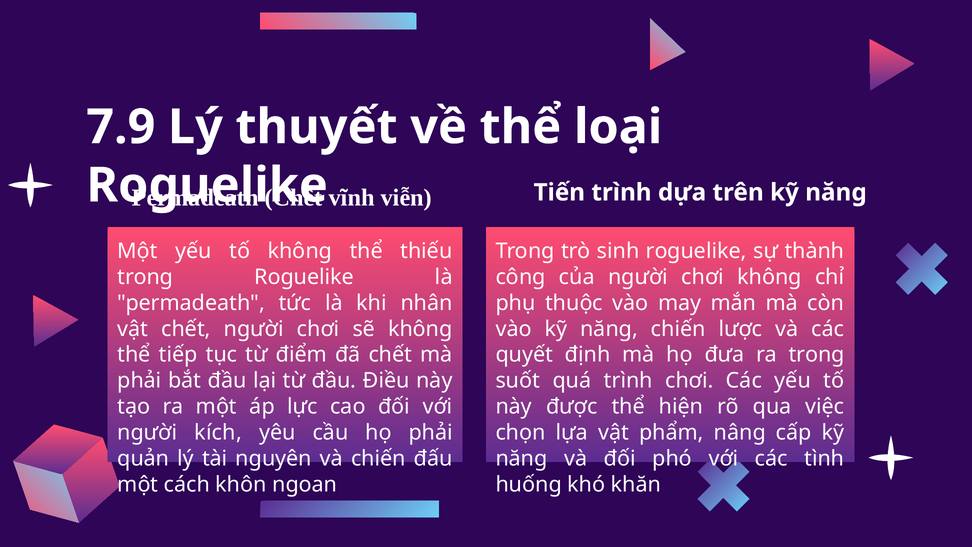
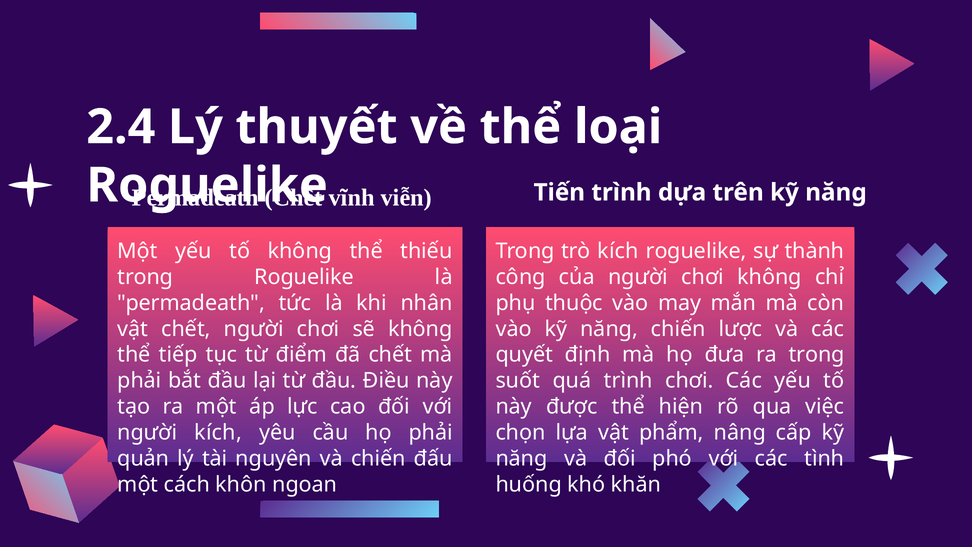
7.9: 7.9 -> 2.4 (121, 127)
trò sinh: sinh -> kích (618, 251)
